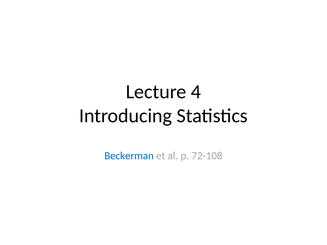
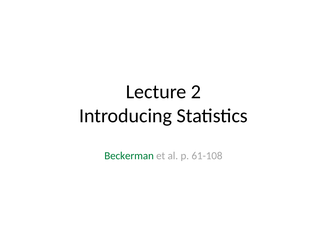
4: 4 -> 2 (196, 92)
Beckerman colour: blue -> green (129, 156)
72-108: 72-108 -> 61-108 (207, 156)
